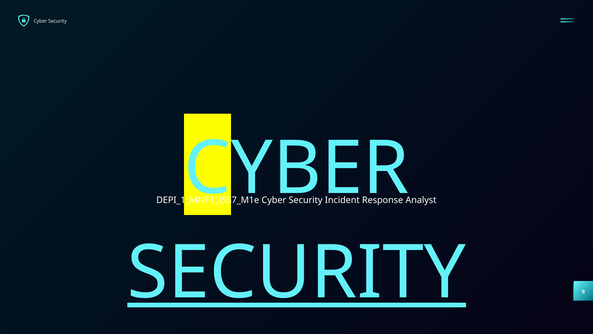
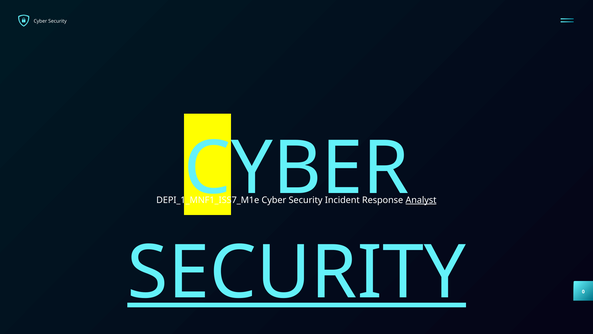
Analyst underline: none -> present (421, 200)
